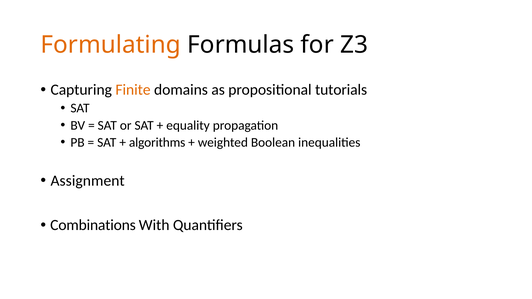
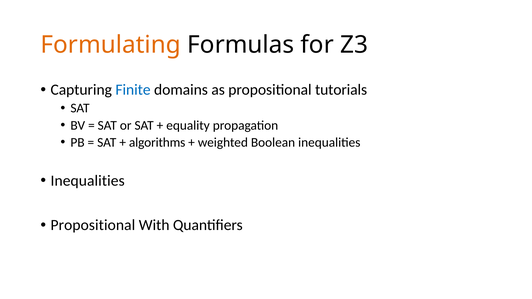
Finite colour: orange -> blue (133, 90)
Assignment: Assignment -> Inequalities (88, 181)
Combinations: Combinations -> Propositional (93, 225)
